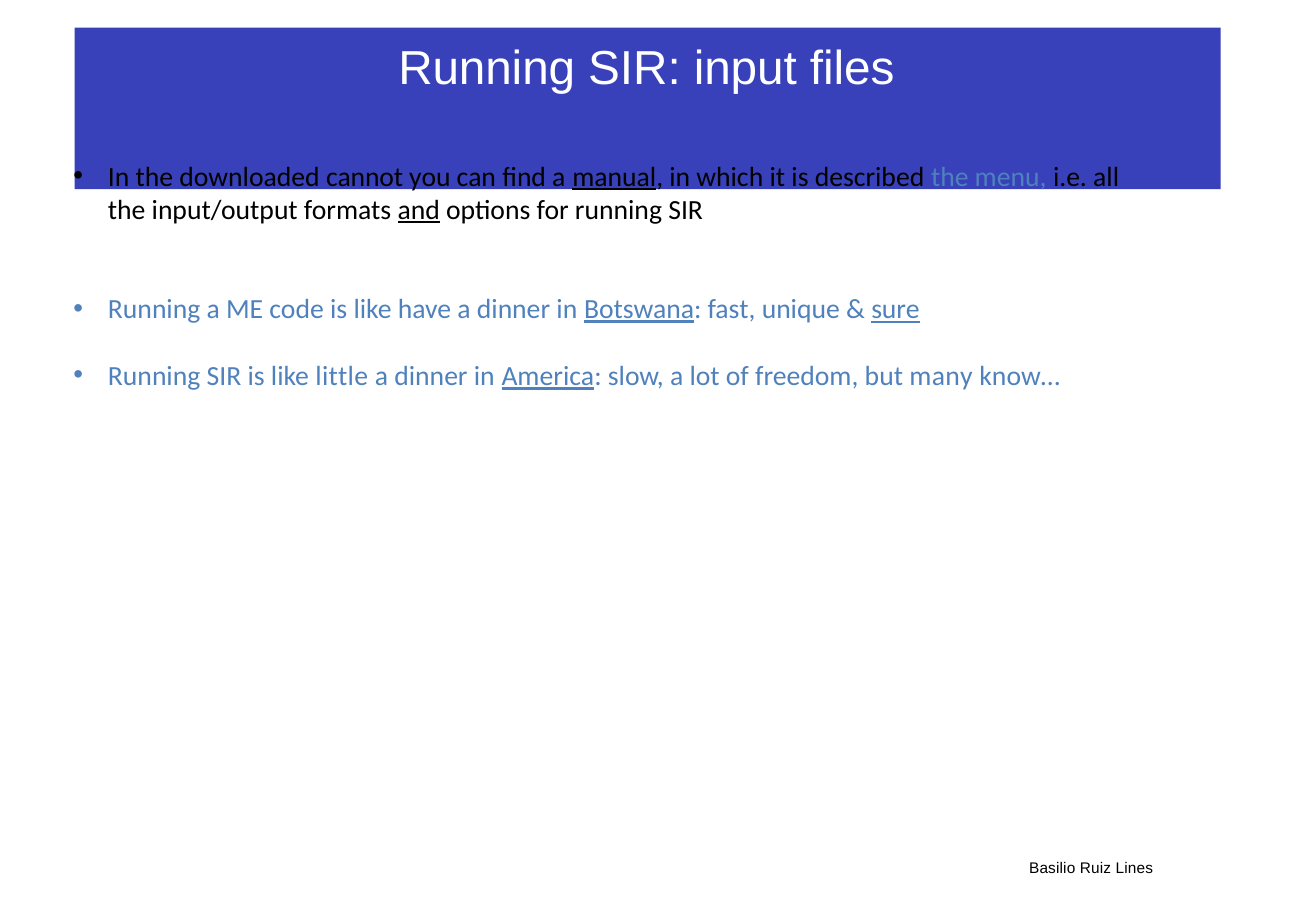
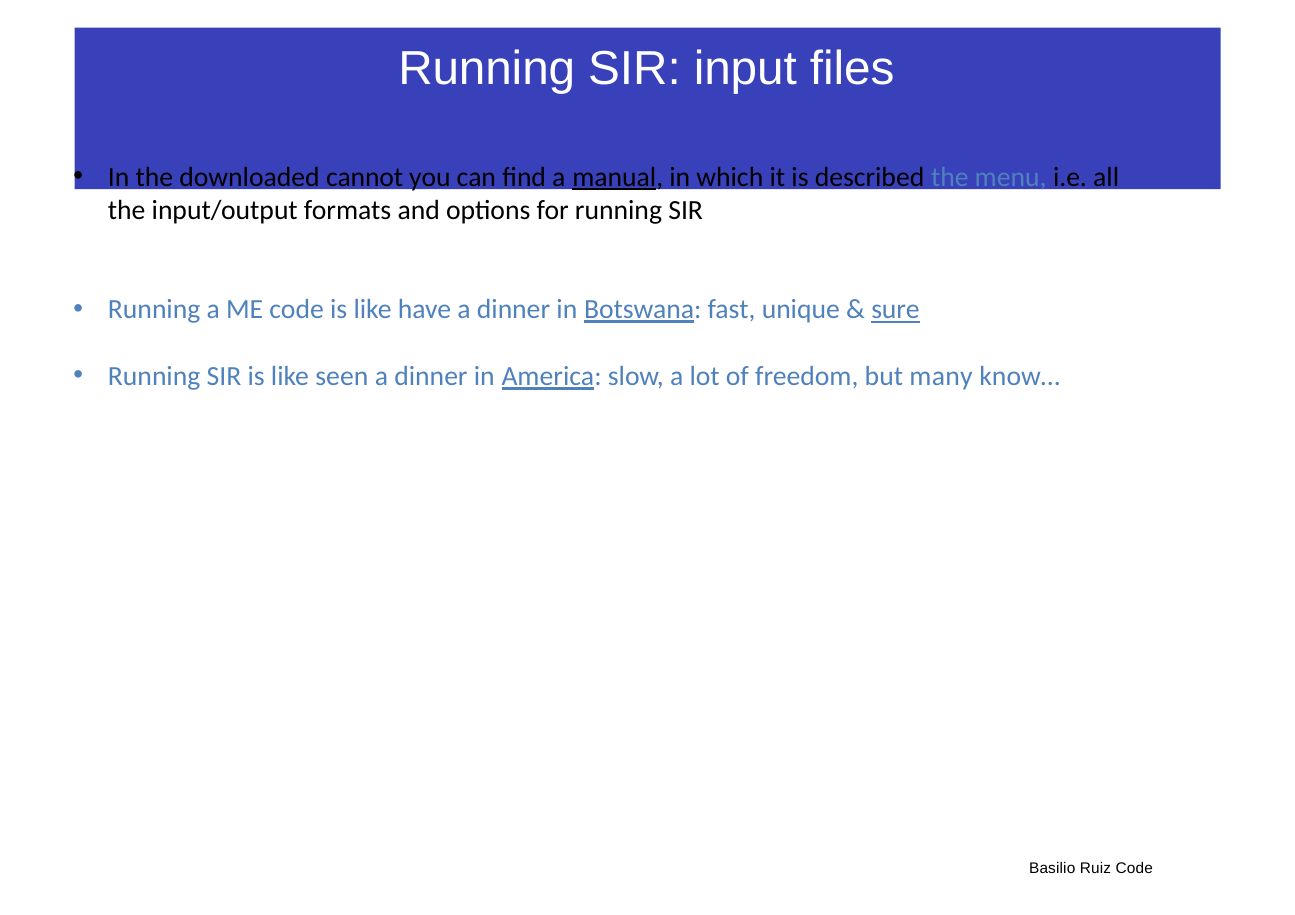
and underline: present -> none (419, 210)
little: little -> seen (342, 376)
Ruiz Lines: Lines -> Code (1134, 868)
